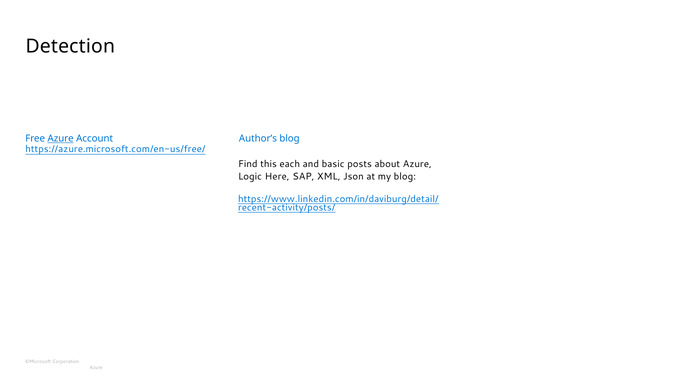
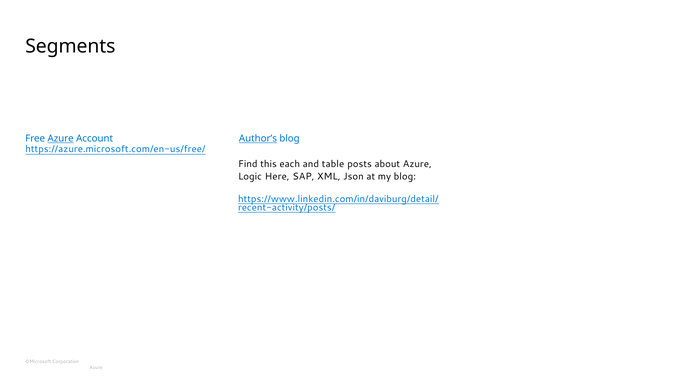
Detection: Detection -> Segments (70, 46)
Author’s underline: none -> present (258, 139)
basic: basic -> table (333, 164)
